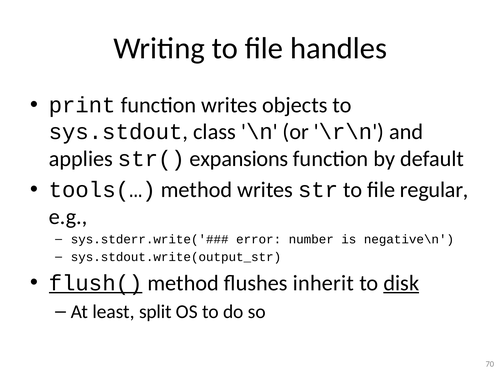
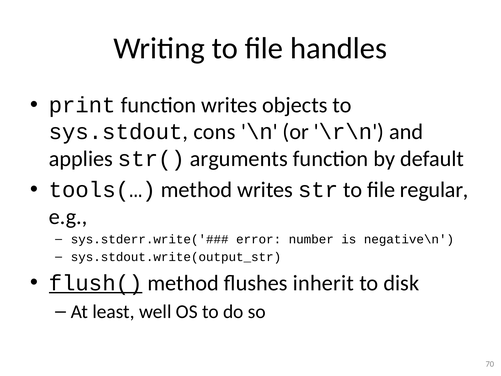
class: class -> cons (214, 132)
expansions: expansions -> arguments (239, 159)
disk underline: present -> none (401, 283)
split: split -> well (155, 312)
